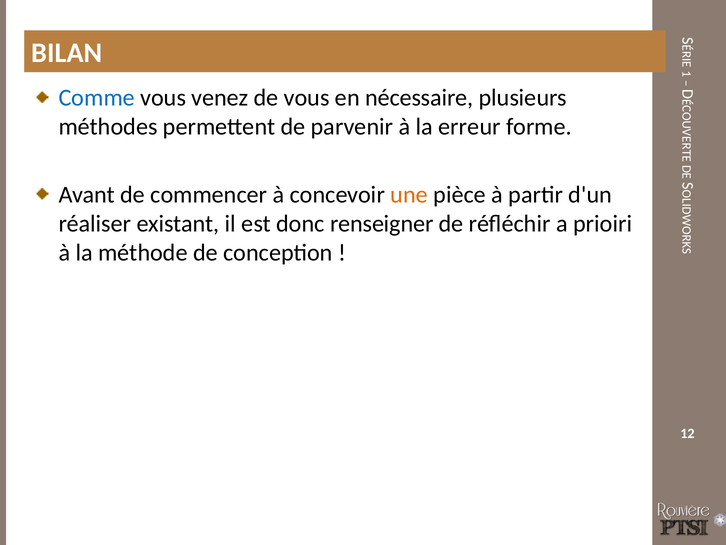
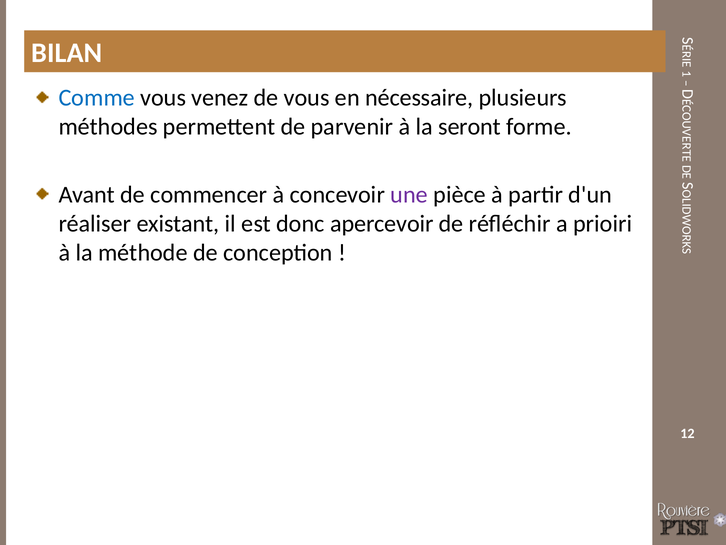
erreur: erreur -> seront (470, 127)
une colour: orange -> purple (409, 194)
renseigner: renseigner -> apercevoir (382, 223)
